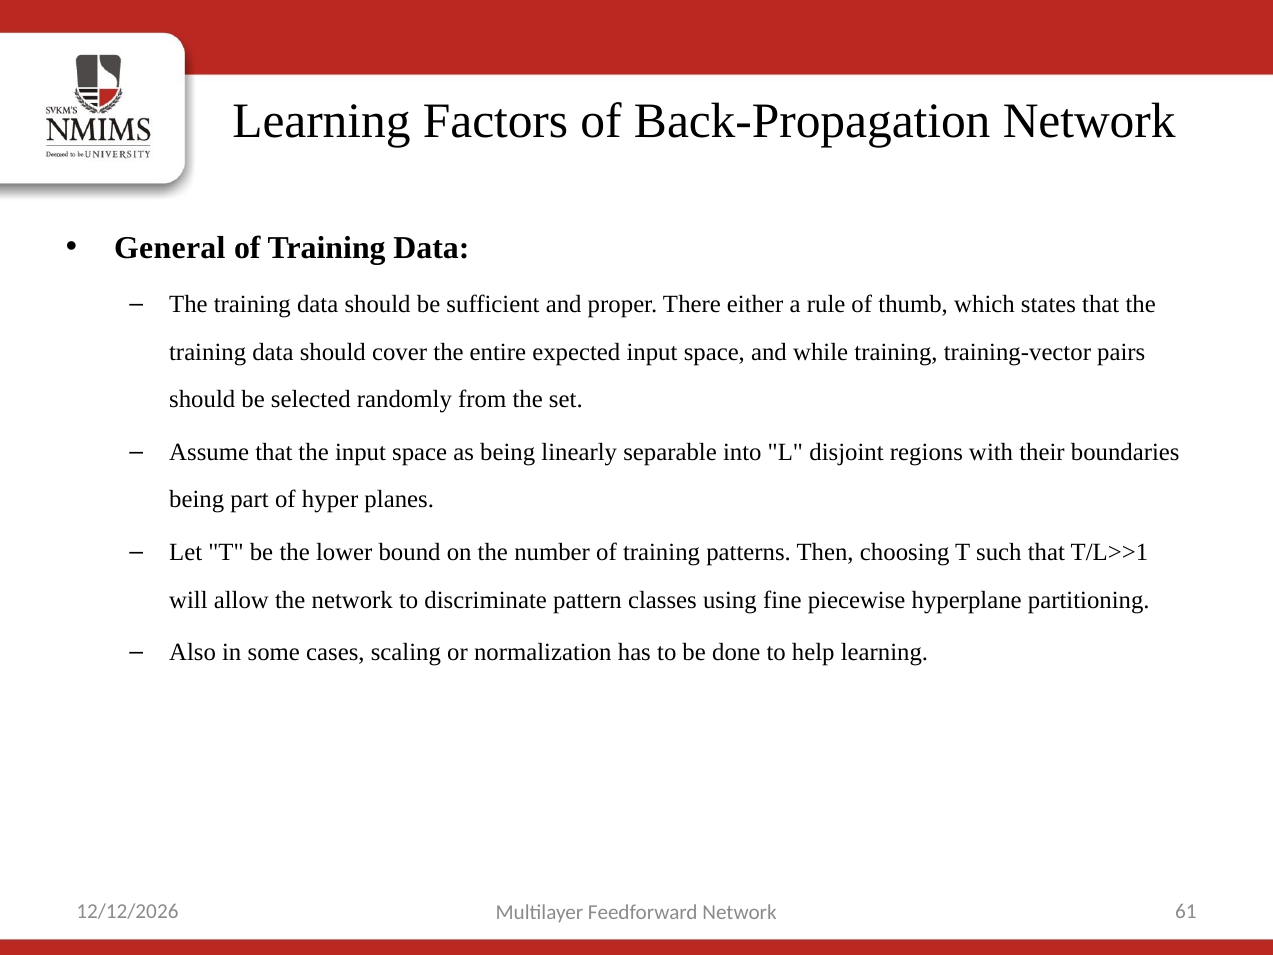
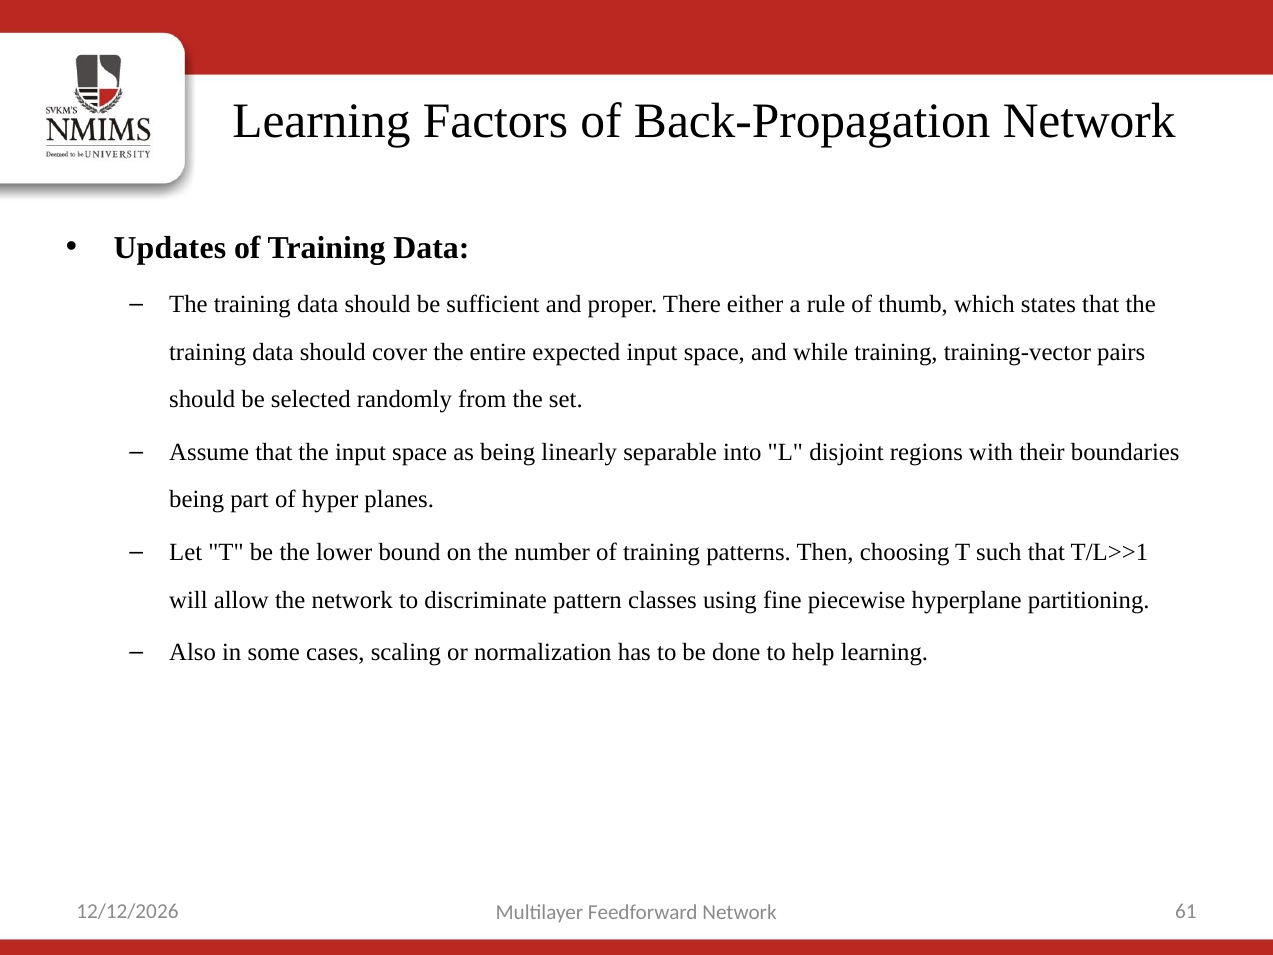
General: General -> Updates (170, 248)
